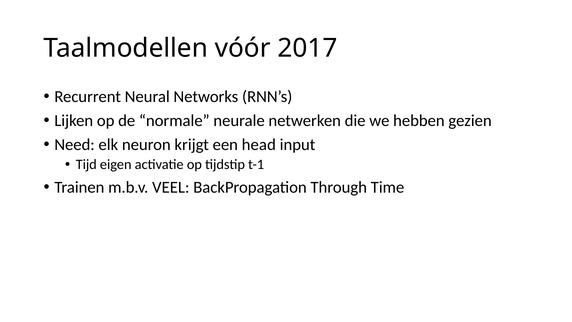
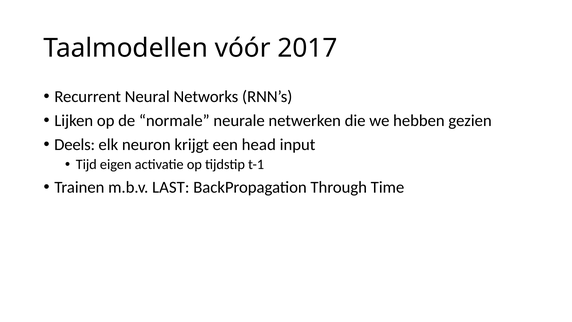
Need: Need -> Deels (75, 145)
VEEL: VEEL -> LAST (171, 187)
